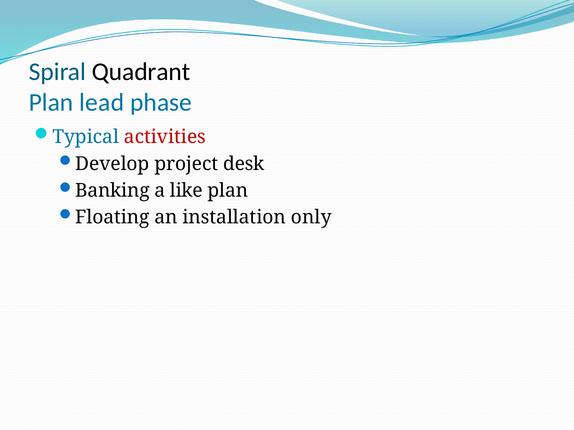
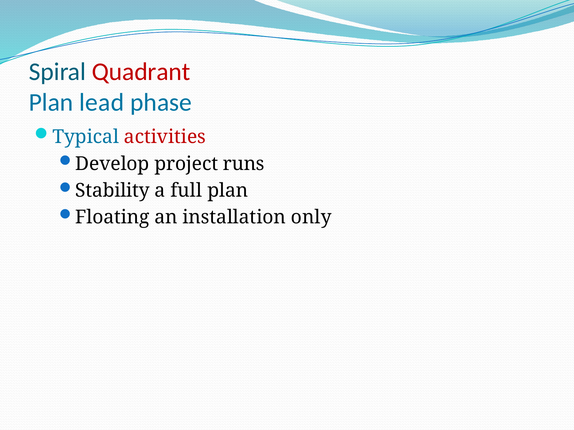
Quadrant colour: black -> red (141, 72)
desk: desk -> runs (244, 164)
Banking: Banking -> Stability (112, 191)
like: like -> full (186, 191)
